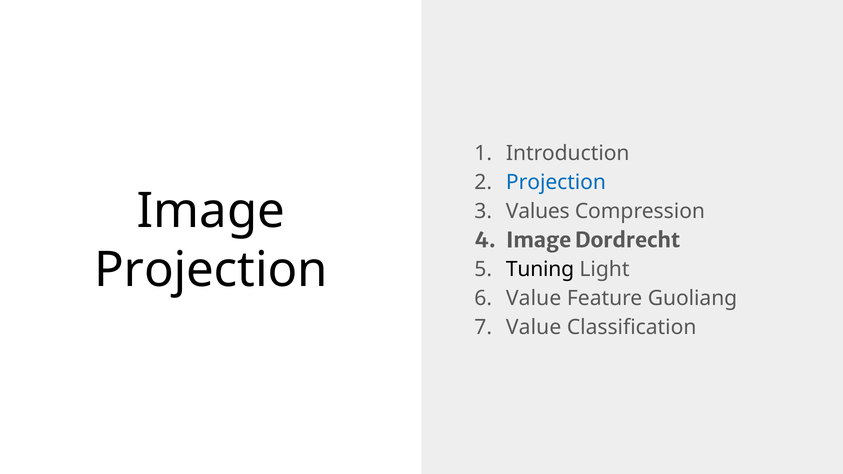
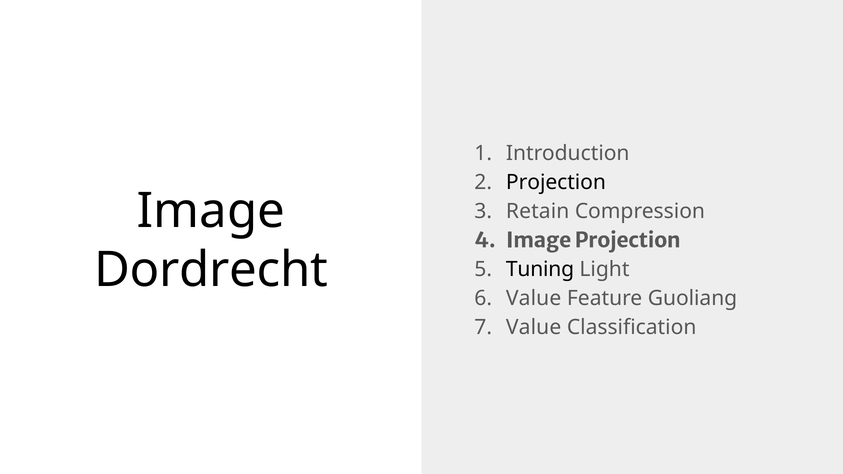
Projection colour: blue -> black (556, 182)
Values: Values -> Retain (538, 211)
Image Dordrecht: Dordrecht -> Projection (628, 240)
Projection: Projection -> Dordrecht (211, 270)
